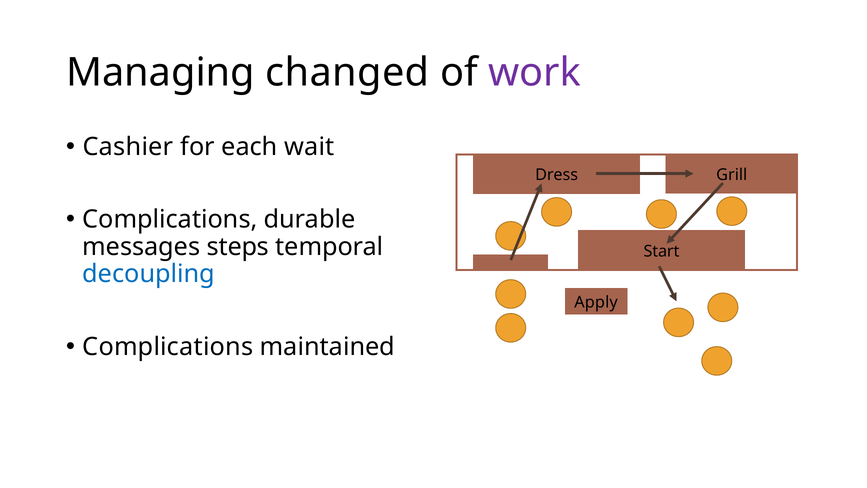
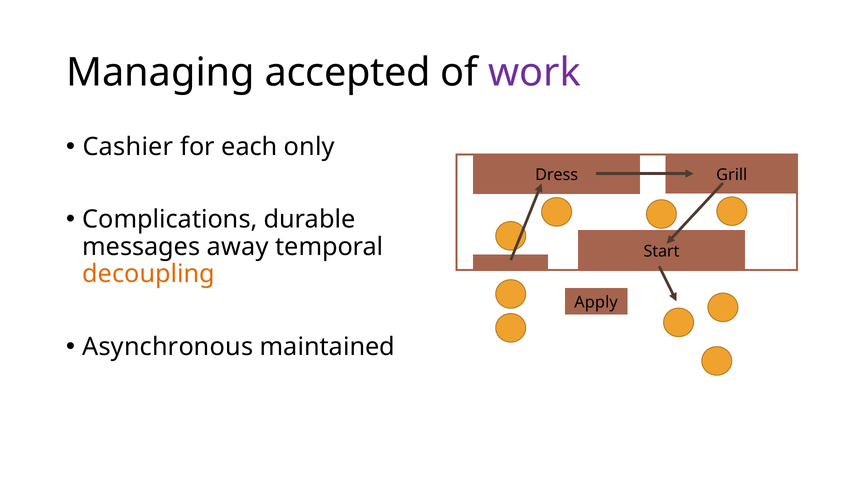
changed: changed -> accepted (348, 73)
wait: wait -> only (309, 147)
steps: steps -> away (238, 247)
decoupling colour: blue -> orange (149, 274)
Complications: Complications -> Asynchronous (168, 347)
